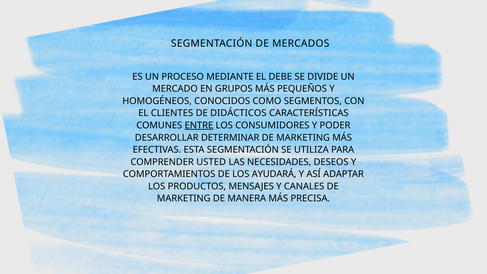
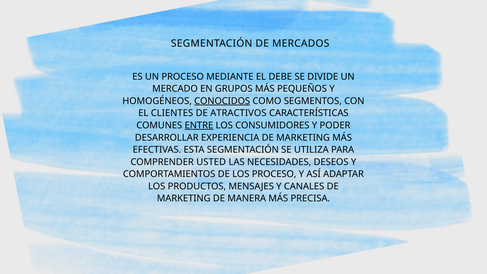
CONOCIDOS underline: none -> present (222, 101)
DIDÁCTICOS: DIDÁCTICOS -> ATRACTIVOS (238, 113)
DETERMINAR: DETERMINAR -> EXPERIENCIA (230, 138)
LOS AYUDARÁ: AYUDARÁ -> PROCESO (274, 174)
